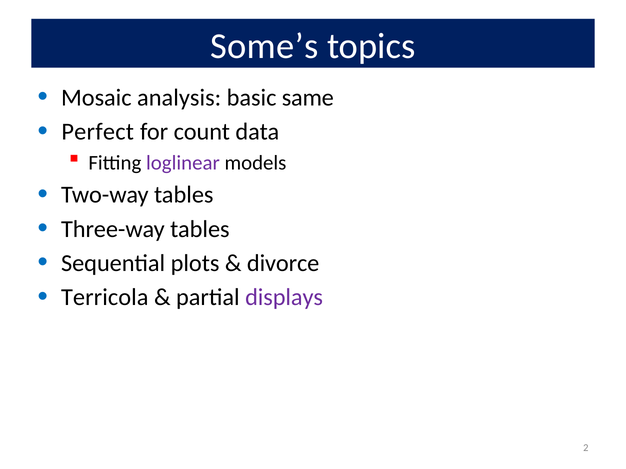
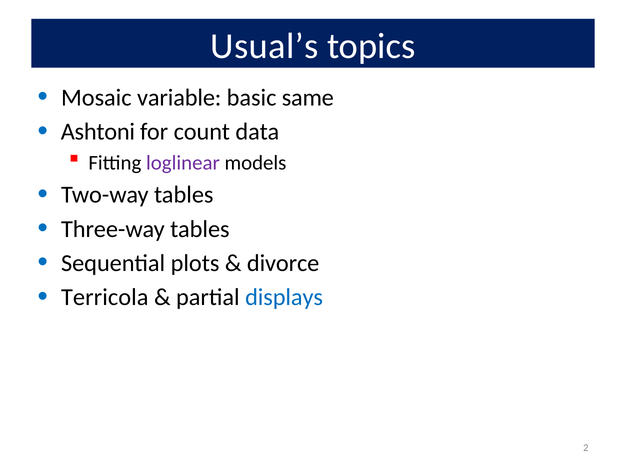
Some’s: Some’s -> Usual’s (264, 46)
analysis: analysis -> variable (179, 98)
Perfect: Perfect -> Ashtoni (98, 132)
displays colour: purple -> blue (284, 297)
